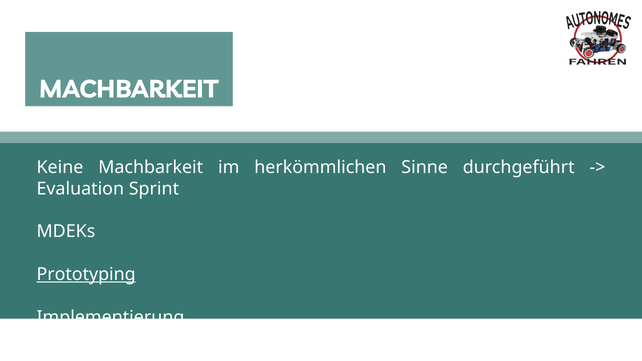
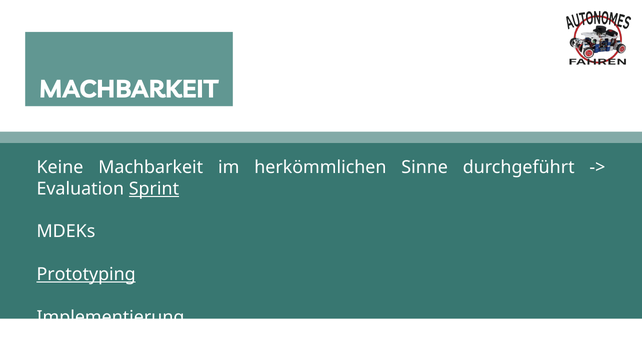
Sprint underline: none -> present (154, 189)
